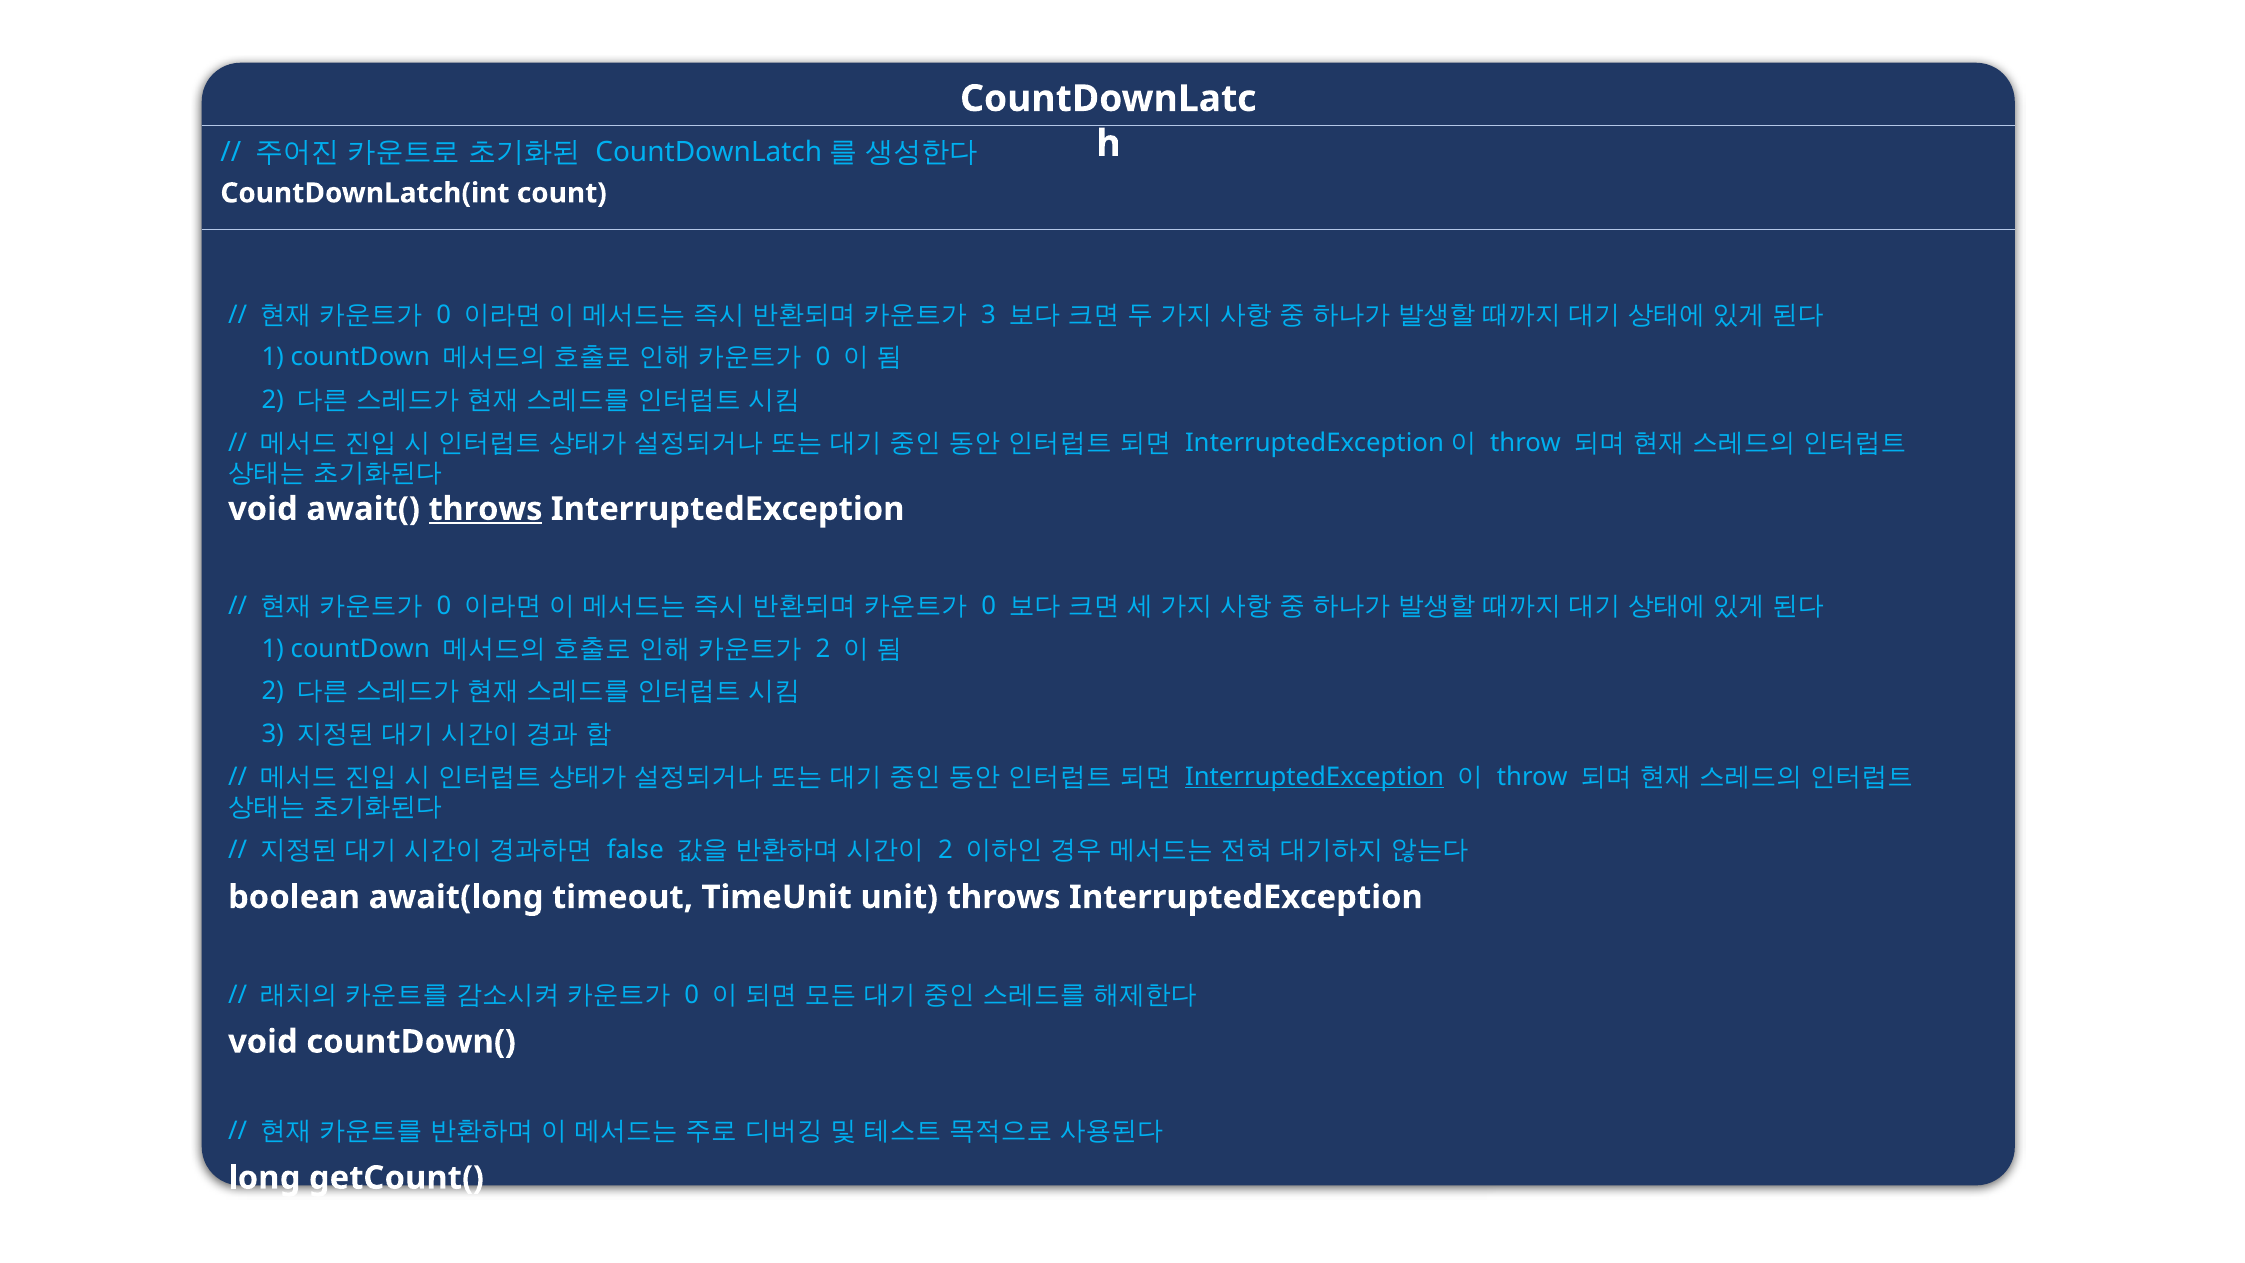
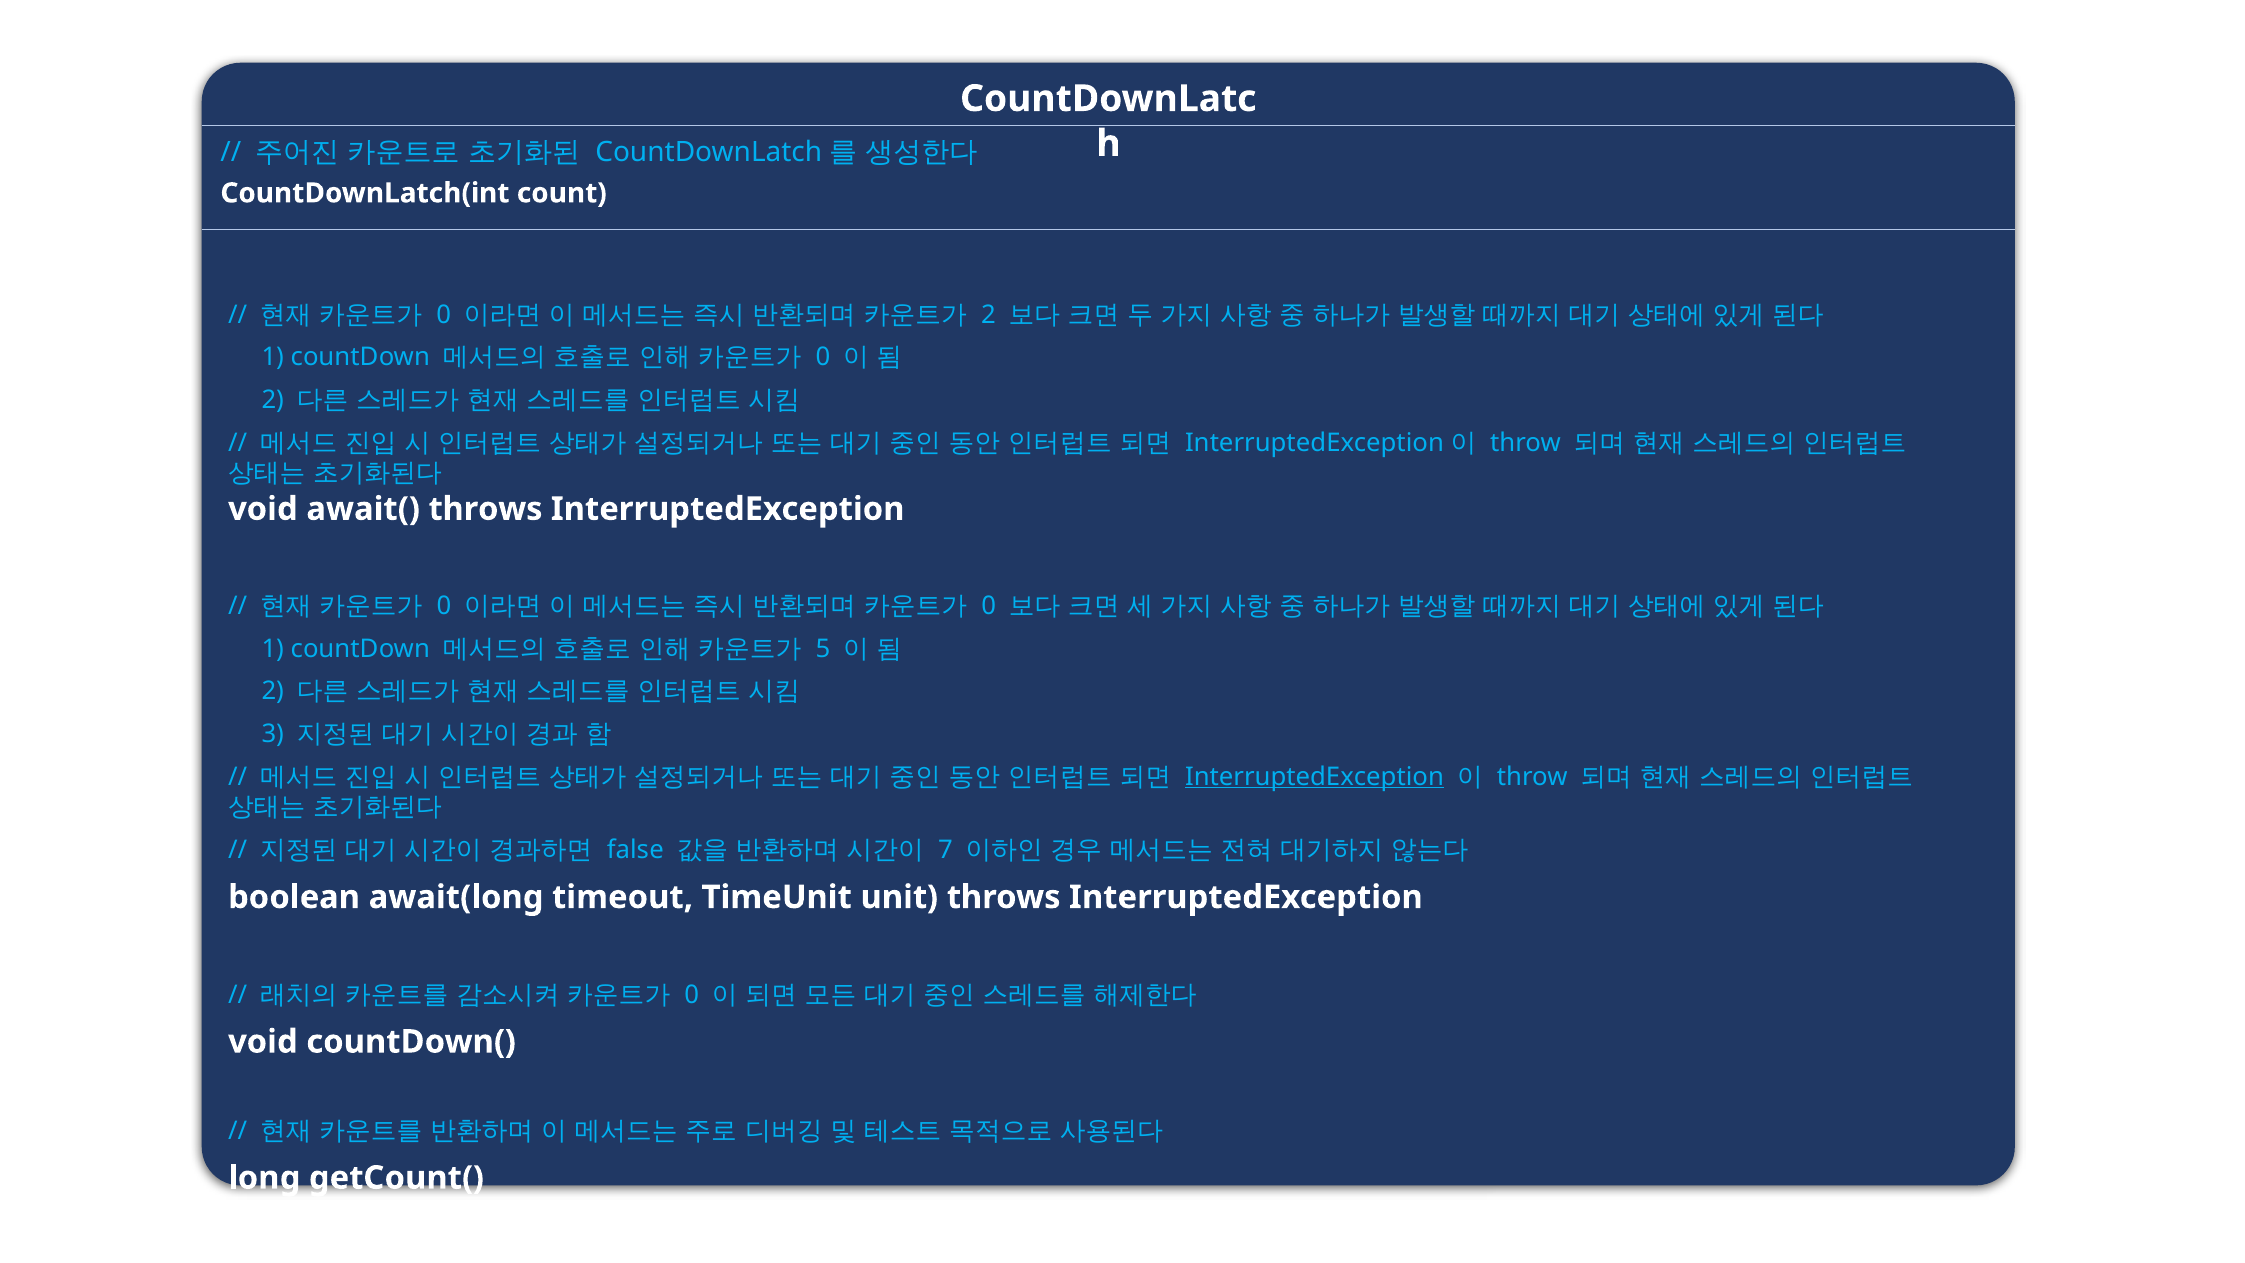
3: 3 -> 2 (988, 315)
throws underline: present -> none (486, 509)
2: 2 -> 5 (823, 649)
2: 2 -> 7 (945, 850)
